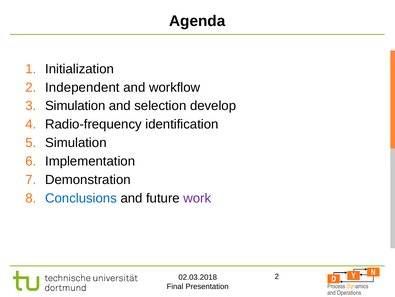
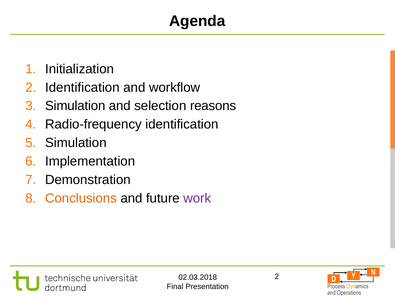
Independent: Independent -> Identification (82, 87)
develop: develop -> reasons (213, 106)
Conclusions colour: blue -> orange (81, 198)
